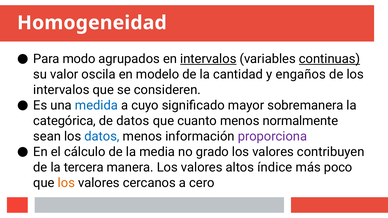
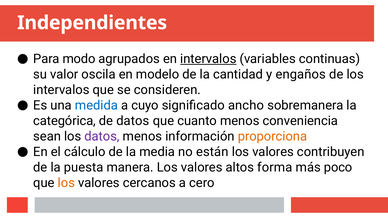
Homogeneidad: Homogeneidad -> Independientes (92, 23)
continuas underline: present -> none (329, 59)
mayor: mayor -> ancho (246, 105)
normalmente: normalmente -> conveniencia (300, 121)
datos colour: blue -> purple (102, 136)
proporciona colour: purple -> orange (272, 136)
grado: grado -> están (212, 152)
tercera: tercera -> puesta (84, 167)
índice: índice -> forma (275, 167)
